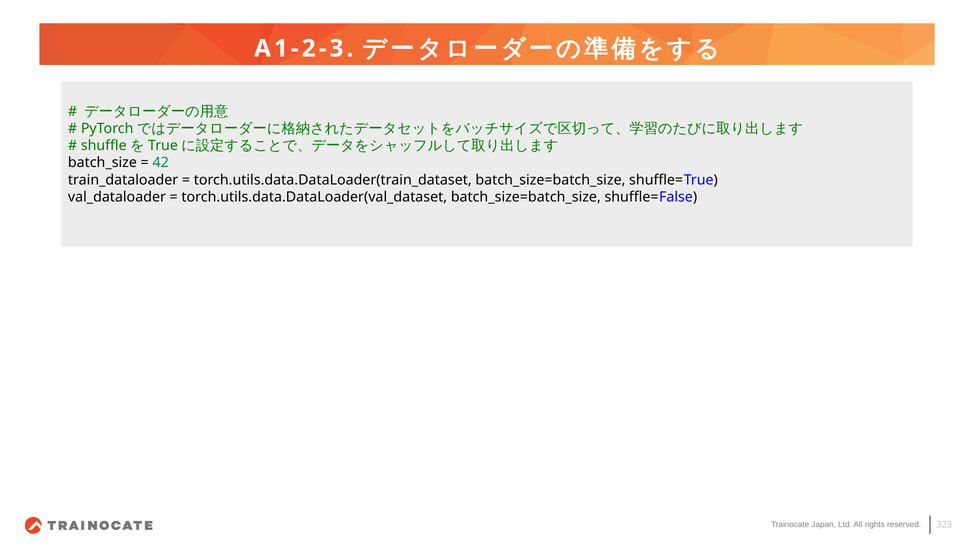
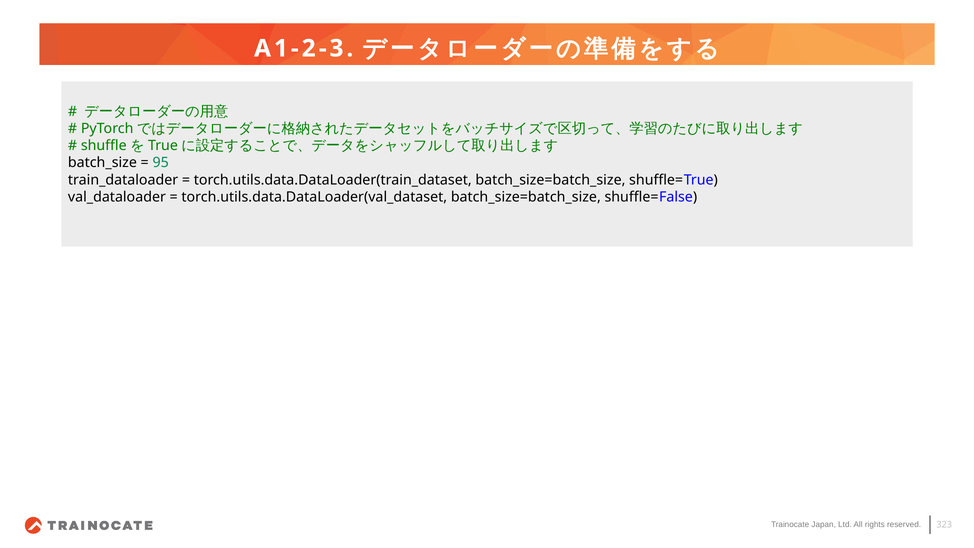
42: 42 -> 95 (161, 163)
